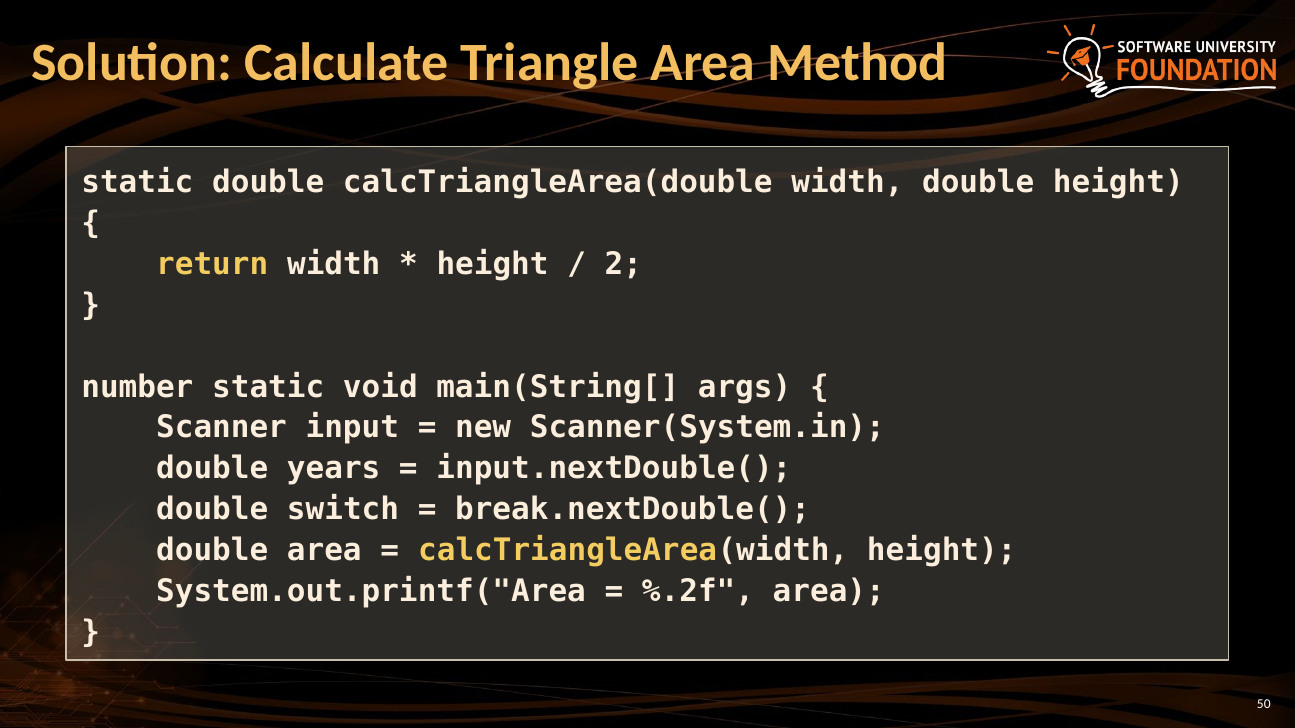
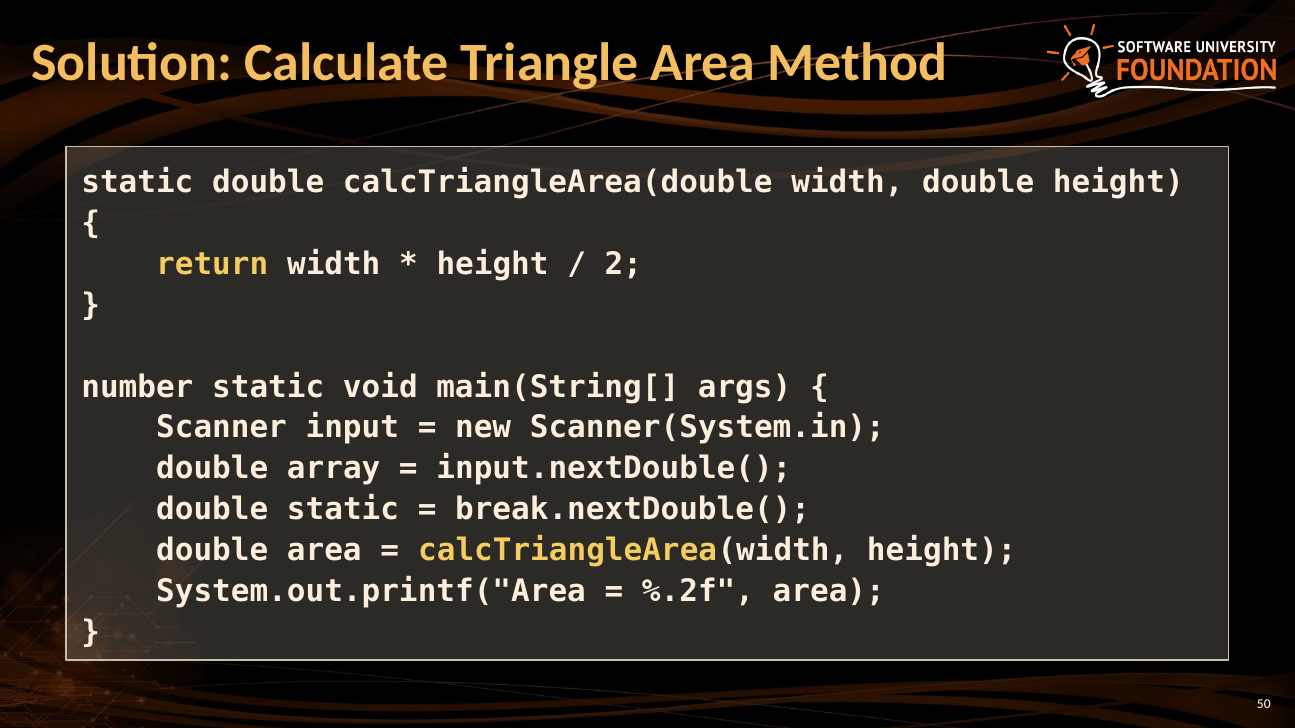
years: years -> array (334, 469)
double switch: switch -> static (343, 510)
